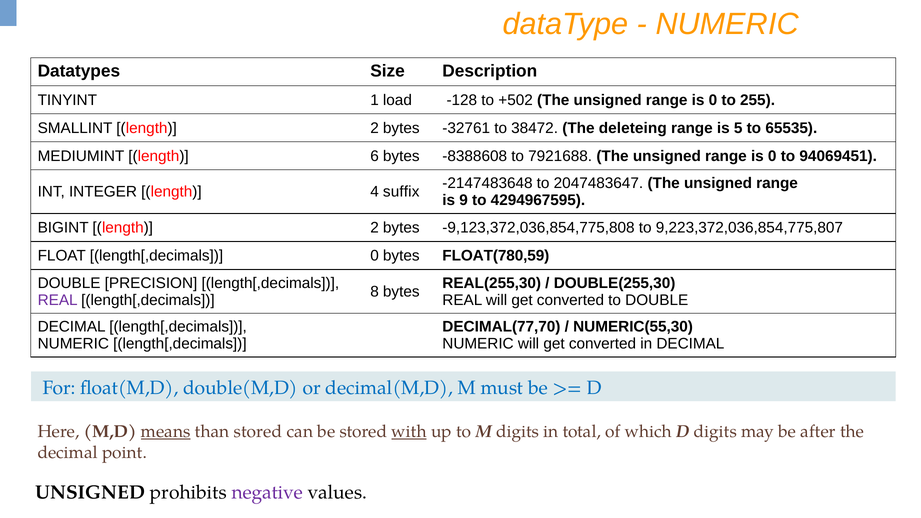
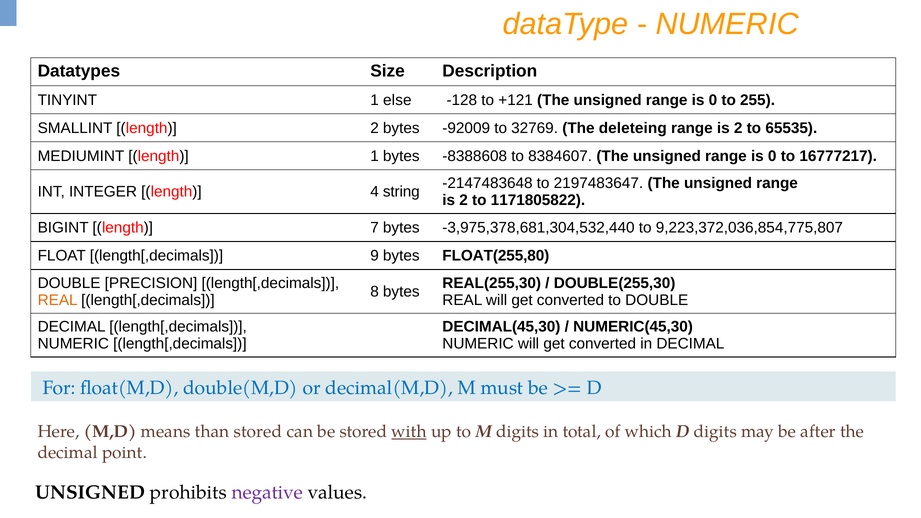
load: load -> else (397, 100)
+502: +502 -> +121 (516, 100)
-32761: -32761 -> -92009 (466, 128)
38472: 38472 -> 32769 (535, 128)
5: 5 -> 2 (738, 128)
length 6: 6 -> 1 (375, 156)
7921688: 7921688 -> 8384607 (560, 156)
94069451: 94069451 -> 16777217 (838, 156)
2047483647: 2047483647 -> 2197483647 (598, 183)
suffix: suffix -> string (401, 192)
9: 9 -> 2 (464, 200)
4294967595: 4294967595 -> 1171805822 (538, 200)
BIGINT length 2: 2 -> 7 (375, 228)
-9,123,372,036,854,775,808: -9,123,372,036,854,775,808 -> -3,975,378,681,304,532,440 (538, 228)
length[,decimals 0: 0 -> 9 (375, 256)
FLOAT(780,59: FLOAT(780,59 -> FLOAT(255,80 (496, 256)
REAL colour: purple -> orange (58, 300)
DECIMAL(77,70: DECIMAL(77,70 -> DECIMAL(45,30 (501, 327)
NUMERIC(55,30: NUMERIC(55,30 -> NUMERIC(45,30 (633, 327)
means underline: present -> none (166, 432)
